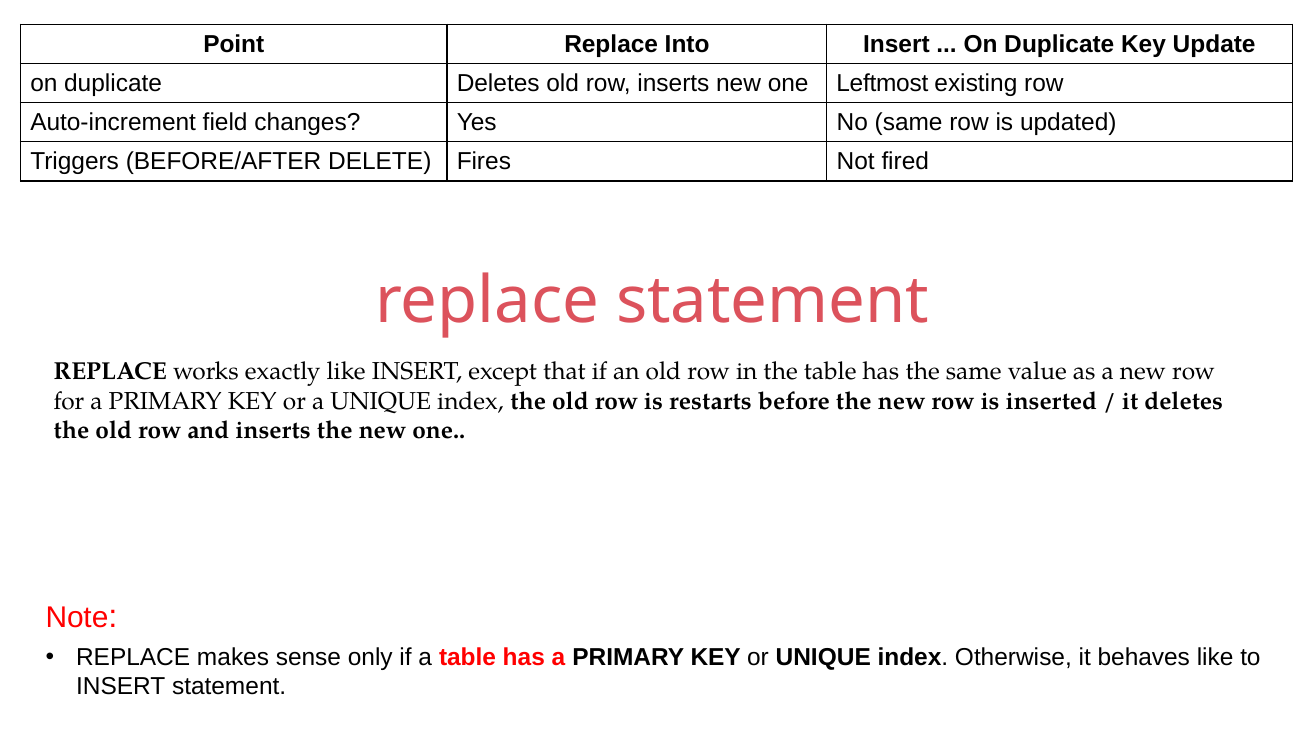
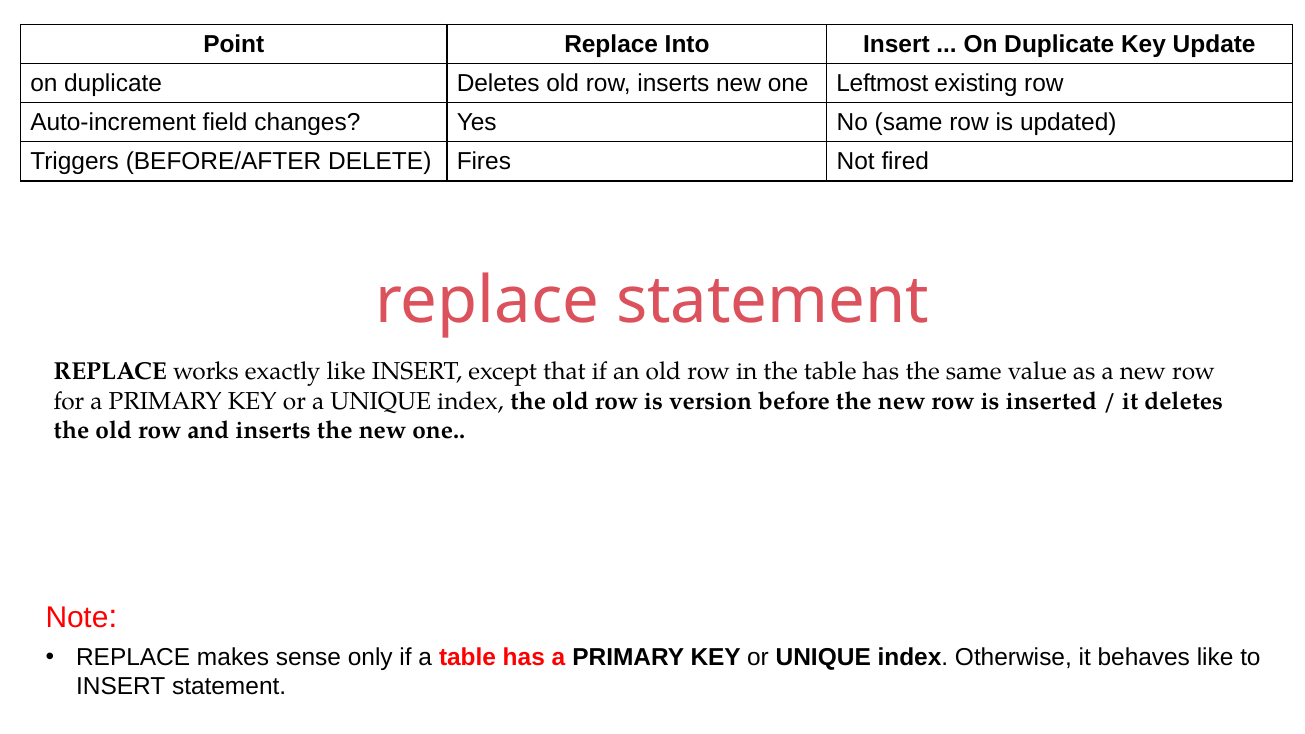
restarts: restarts -> version (711, 401)
